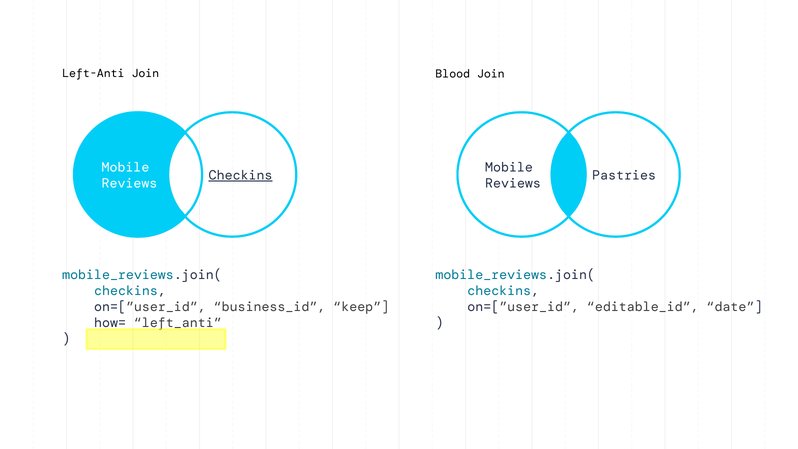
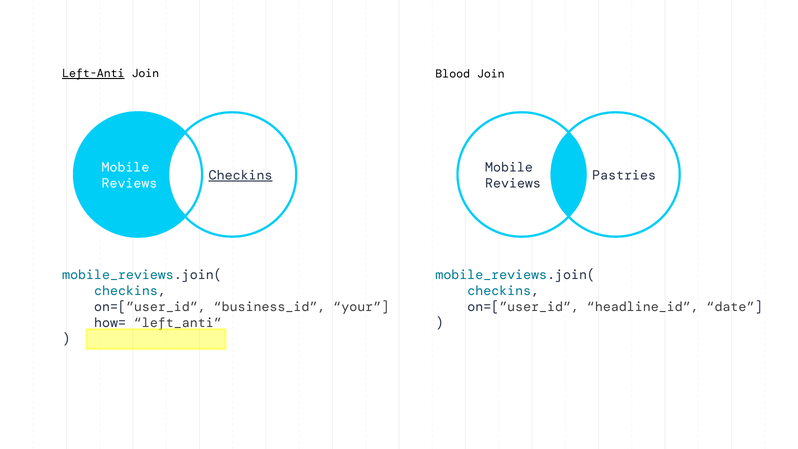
Left-Anti underline: none -> present (93, 73)
keep: keep -> your (361, 307)
editable_id: editable_id -> headline_id (643, 307)
